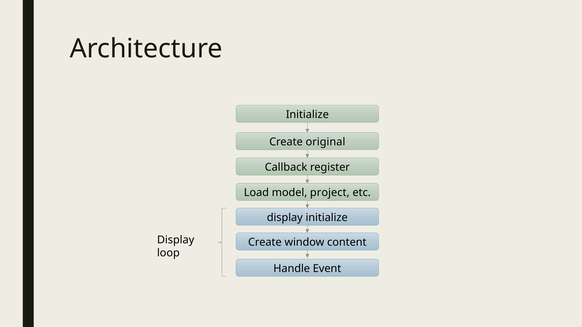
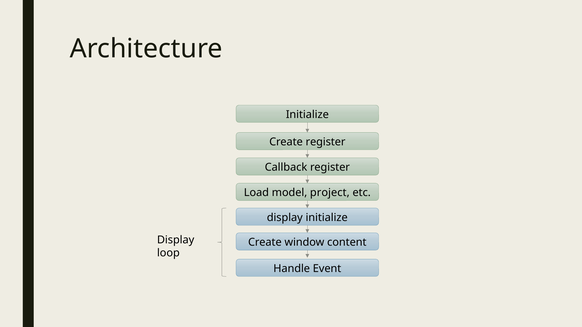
Create original: original -> register (326, 142)
